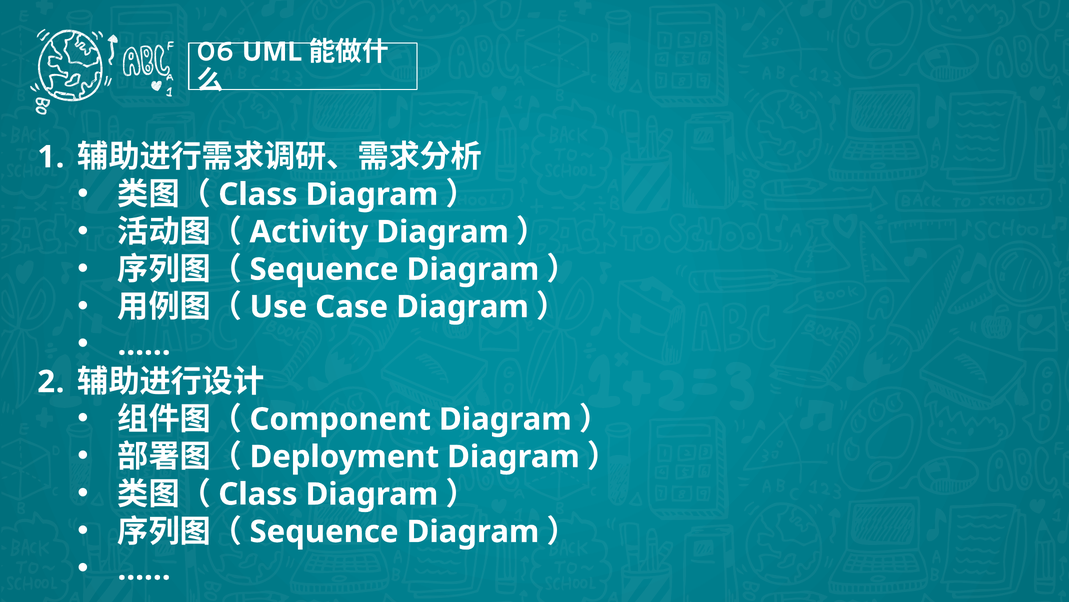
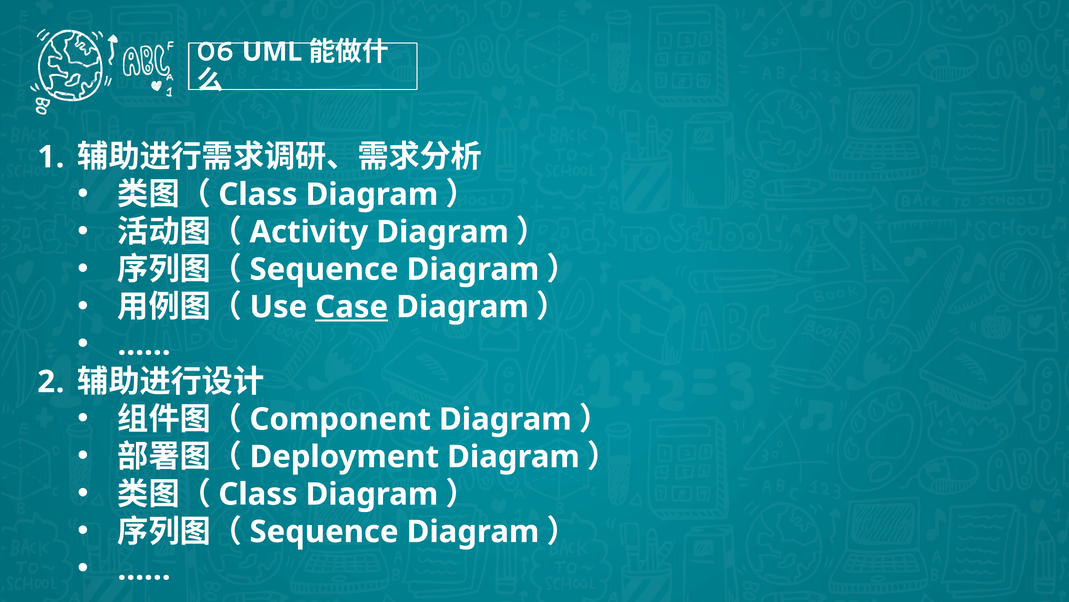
Case underline: none -> present (352, 307)
